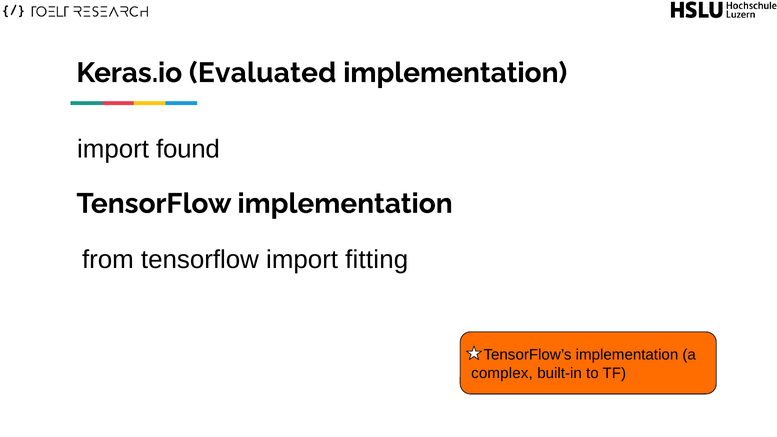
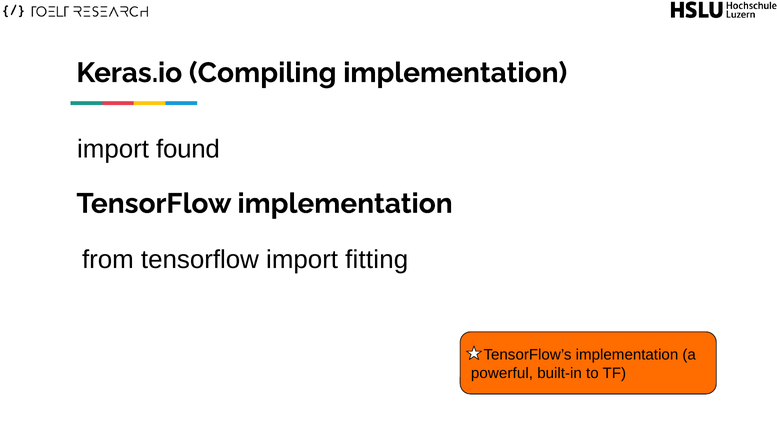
Evaluated: Evaluated -> Compiling (263, 73)
complex: complex -> powerful (502, 373)
